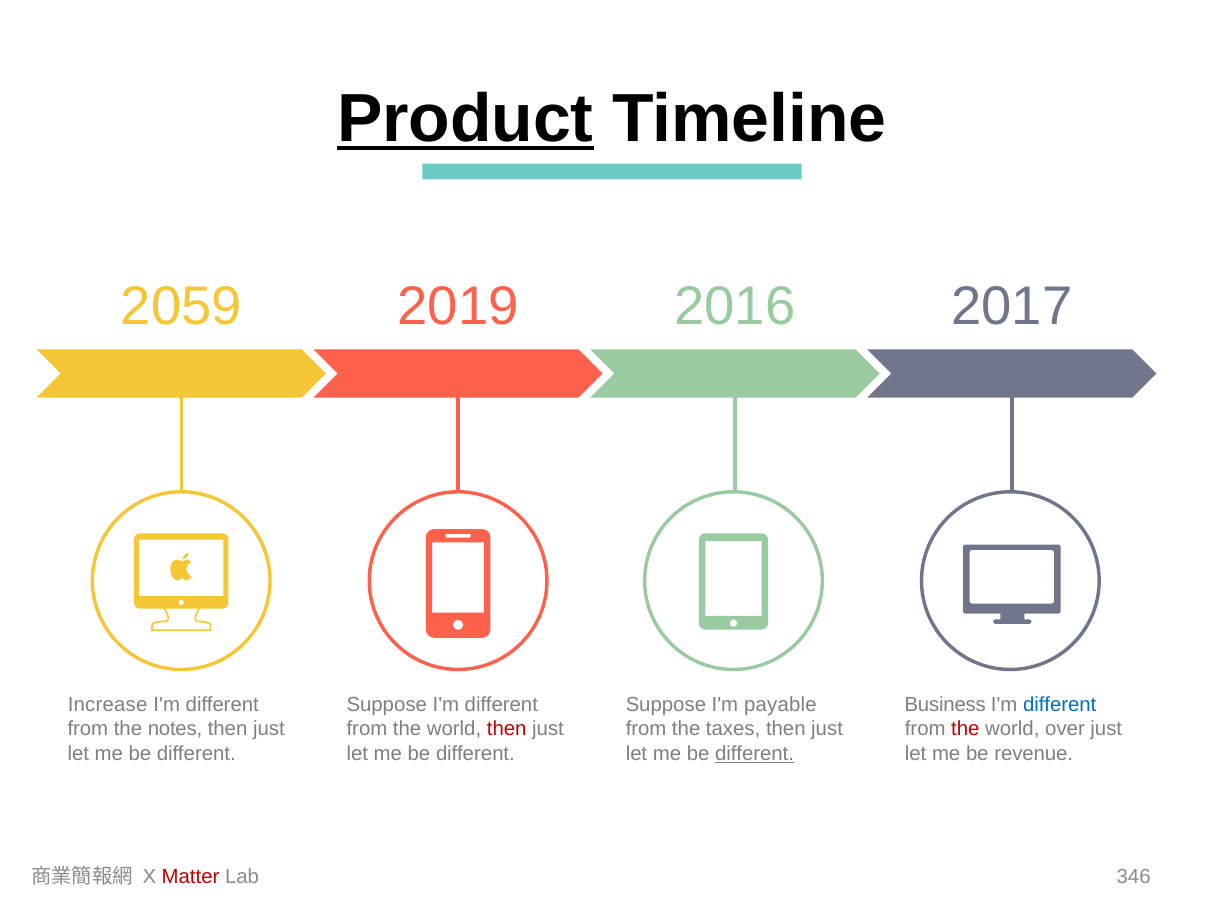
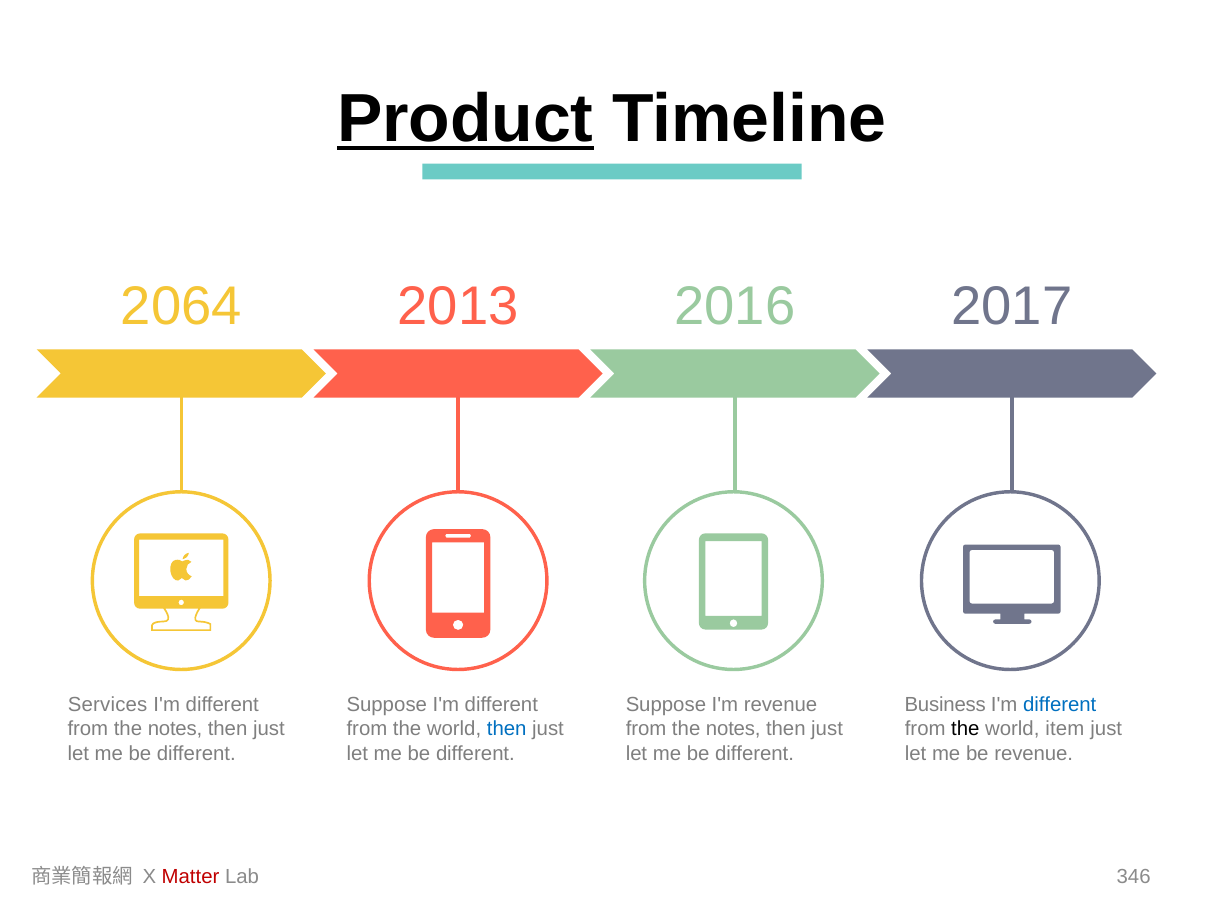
2059: 2059 -> 2064 (181, 307)
2019: 2019 -> 2013 (458, 307)
Increase: Increase -> Services (108, 705)
I'm payable: payable -> revenue (781, 705)
then colour: red -> blue (507, 729)
taxes: taxes -> notes (733, 729)
the colour: red -> black (965, 729)
over: over -> item (1065, 729)
different underline: present -> none (755, 754)
